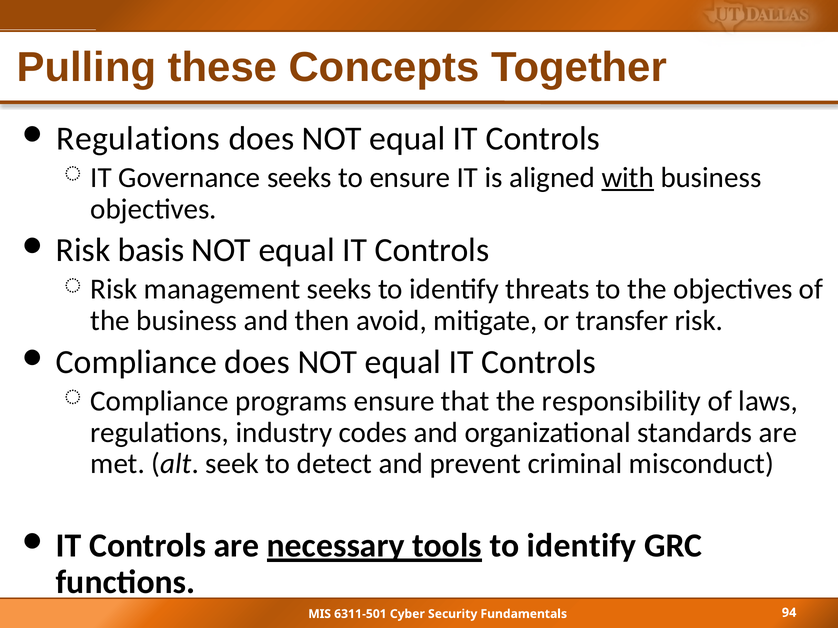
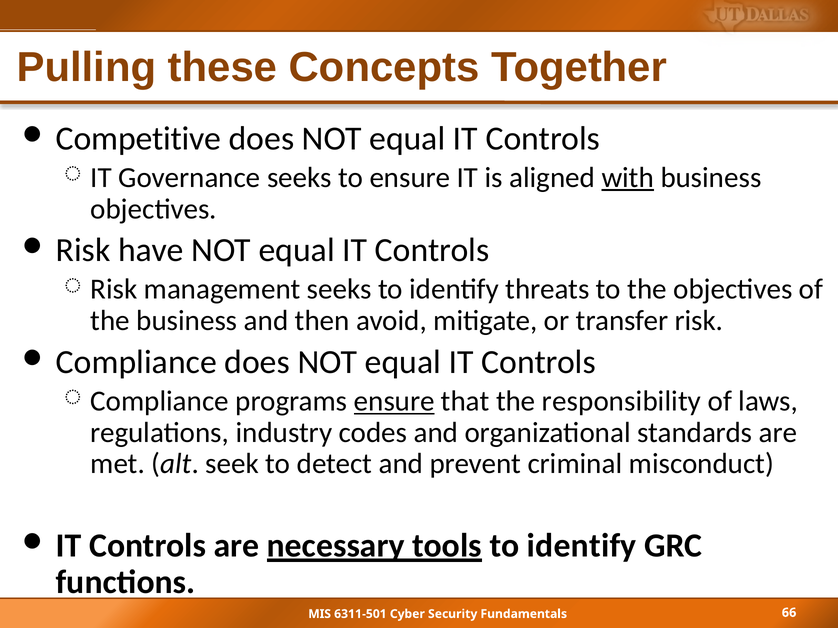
Regulations: Regulations -> Competitive (139, 139)
basis: basis -> have (151, 250)
ensure underline: none -> present (394, 401)
94: 94 -> 66 (789, 613)
